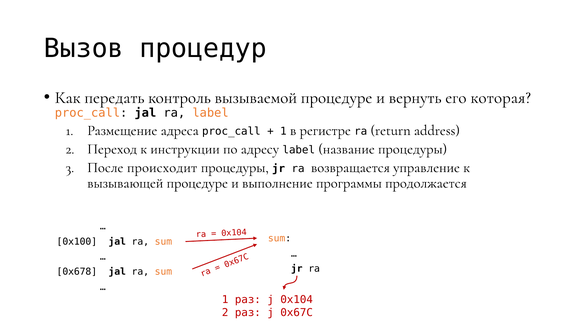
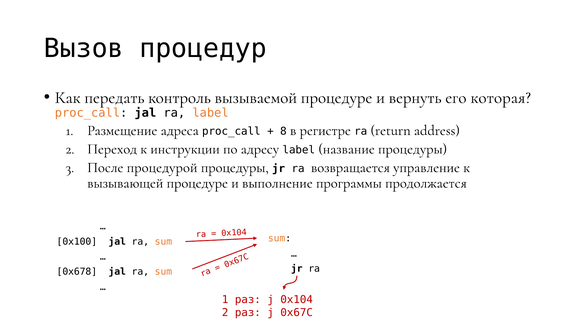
1: 1 -> 8 (283, 132)
происходит: происходит -> процедурой (162, 168)
